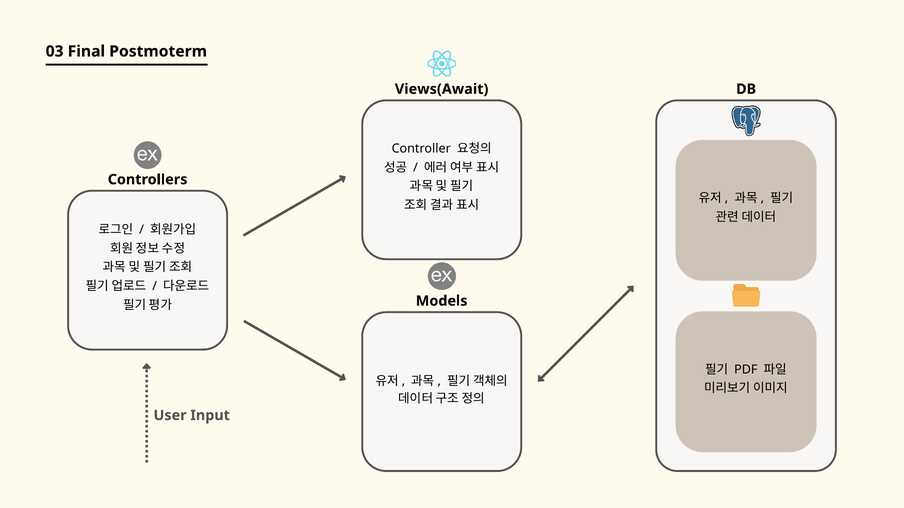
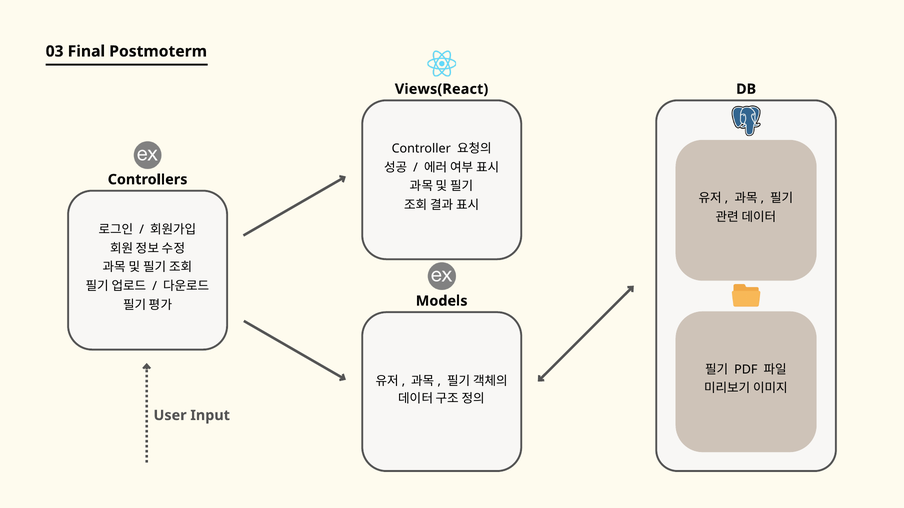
Views(Await: Views(Await -> Views(React (442, 89)
